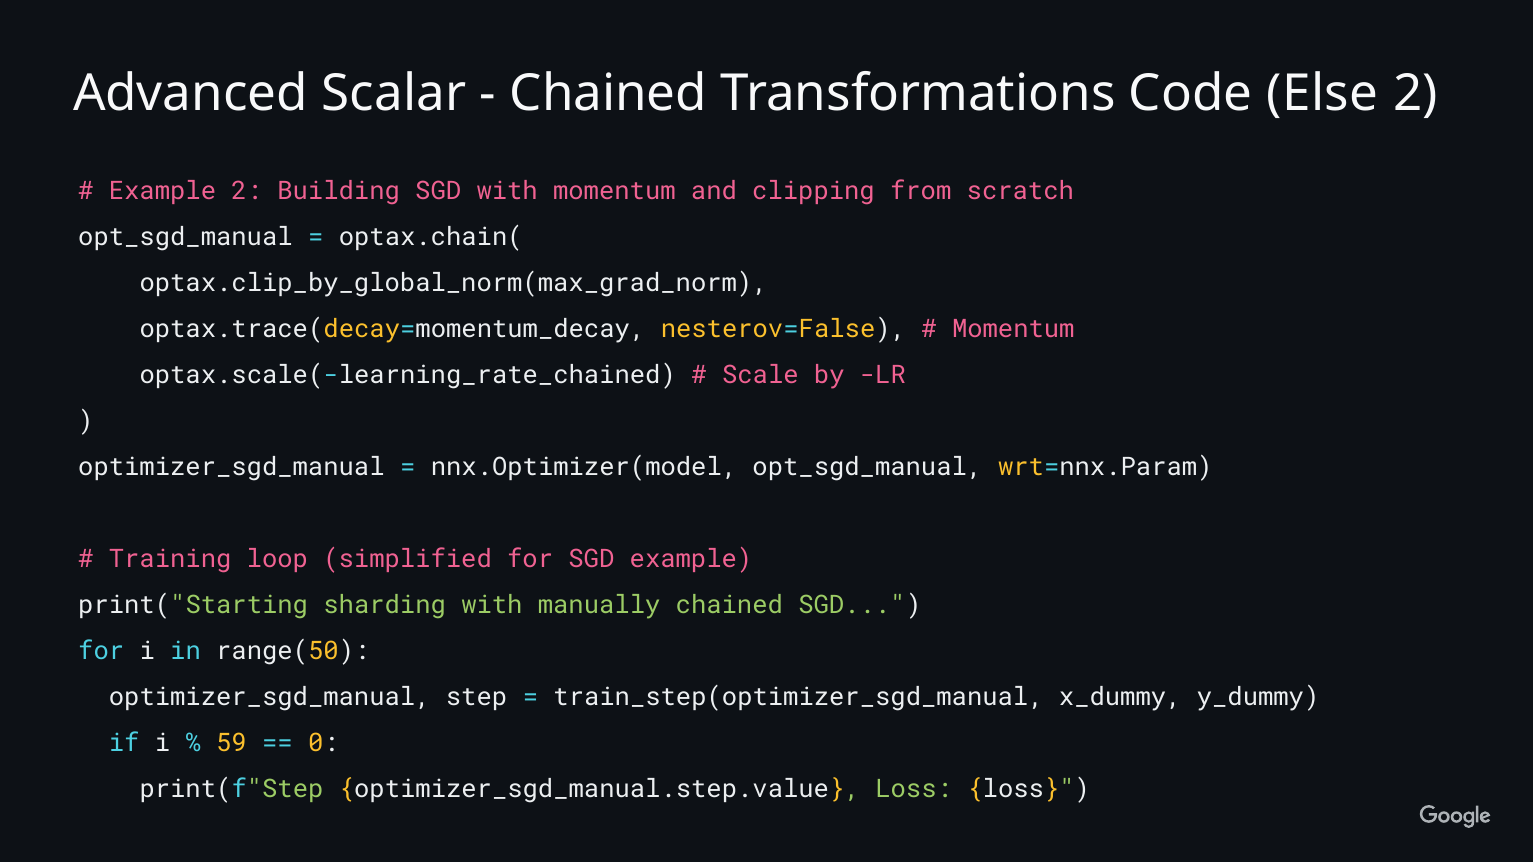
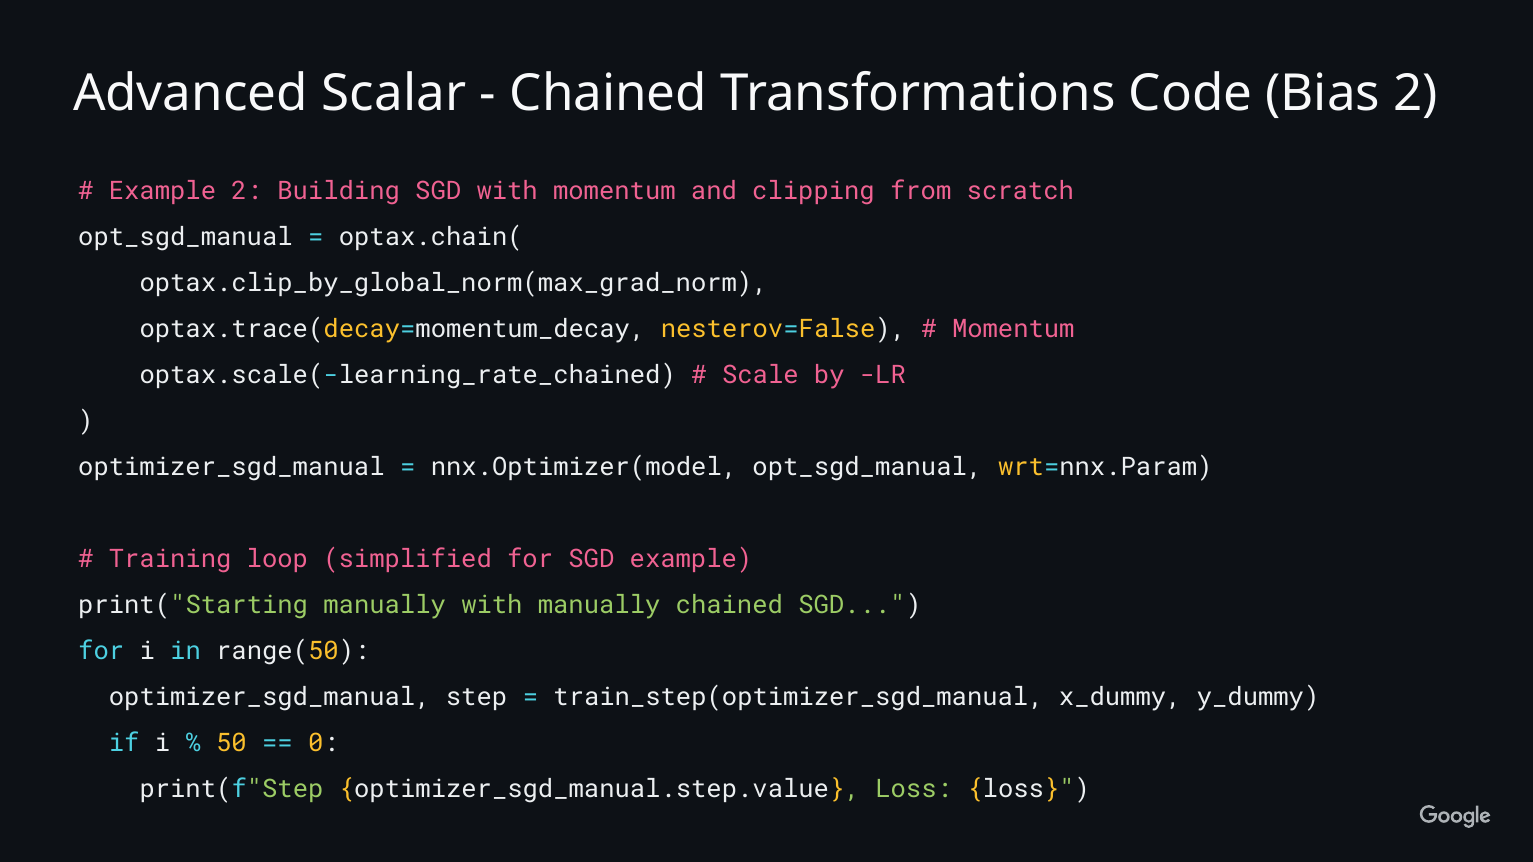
Else: Else -> Bias (1323, 94)
print("Starting sharding: sharding -> manually (385, 605)
59: 59 -> 50 (231, 743)
